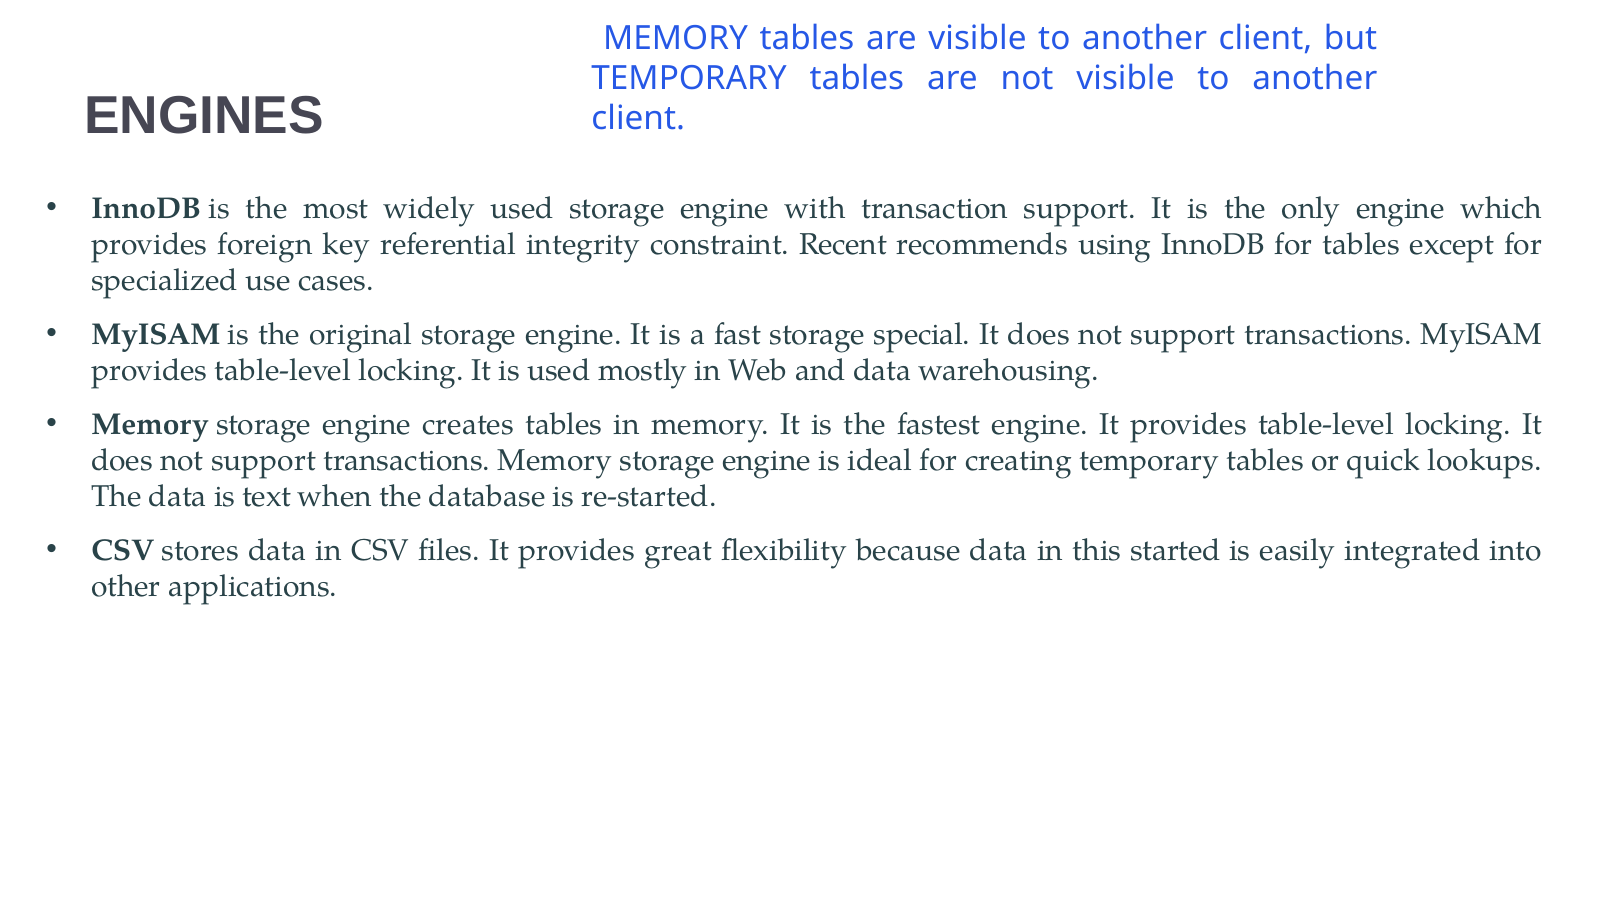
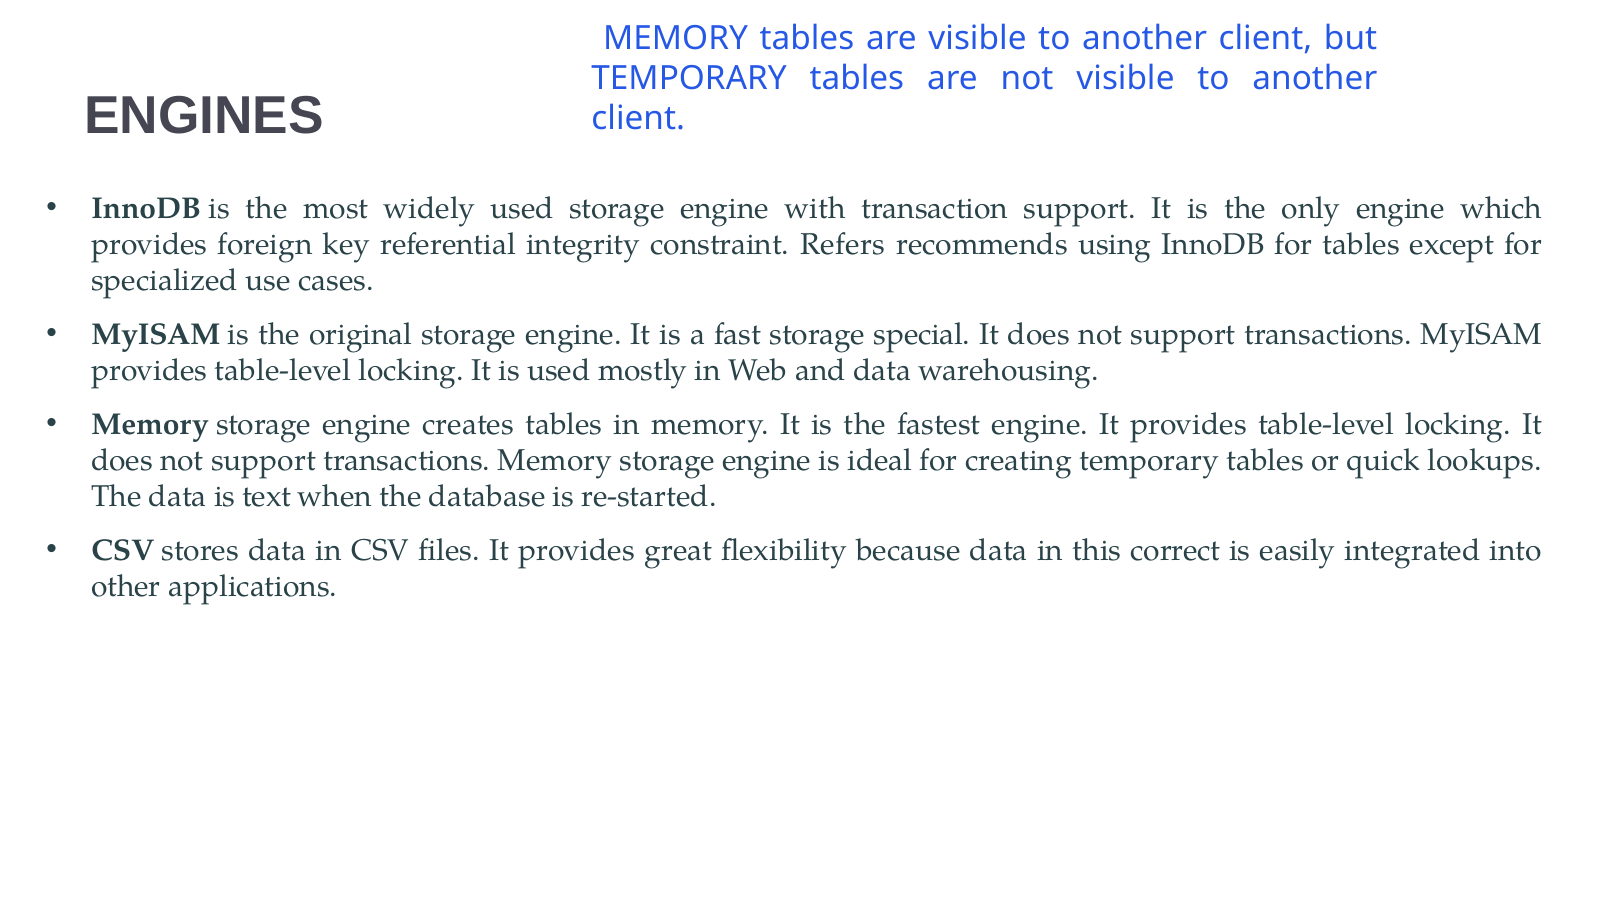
Recent: Recent -> Refers (843, 244)
started: started -> correct (1175, 550)
